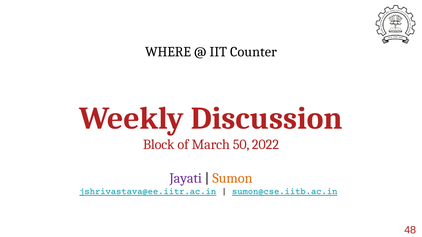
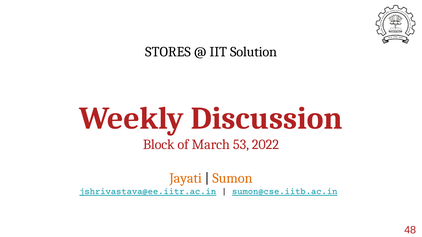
WHERE: WHERE -> STORES (168, 52)
Counter: Counter -> Solution (254, 52)
50: 50 -> 53 (241, 145)
Jayati colour: purple -> orange (186, 178)
